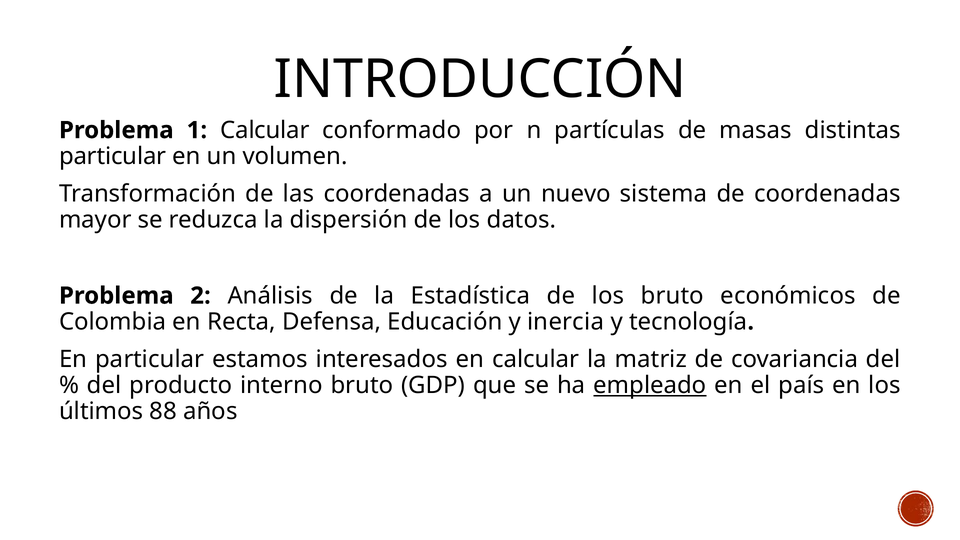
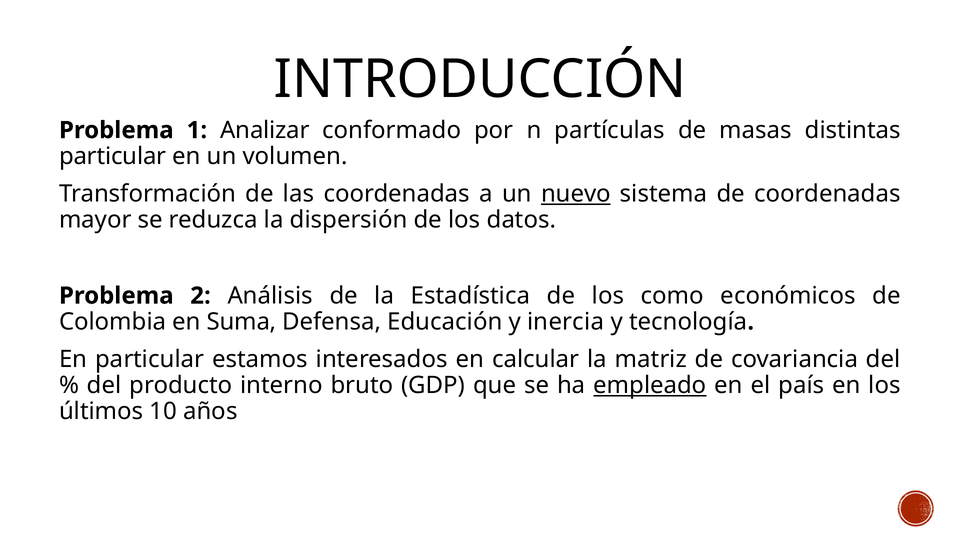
1 Calcular: Calcular -> Analizar (265, 130)
nuevo underline: none -> present (576, 194)
los bruto: bruto -> como (672, 296)
Recta: Recta -> Suma (242, 322)
88: 88 -> 10 (163, 411)
